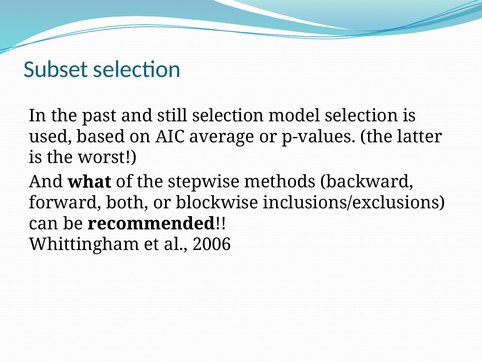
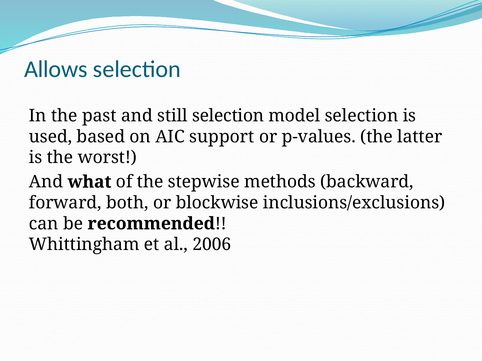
Subset: Subset -> Allows (56, 69)
average: average -> support (222, 137)
